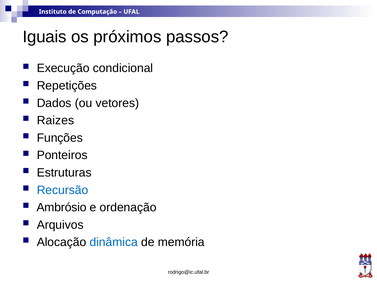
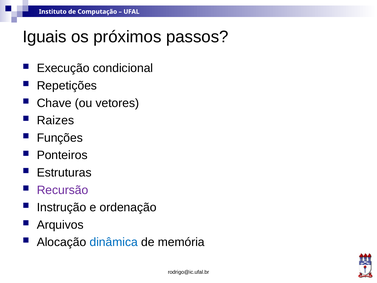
Dados: Dados -> Chave (54, 103)
Recursão colour: blue -> purple (63, 190)
Ambrósio: Ambrósio -> Instrução (62, 207)
